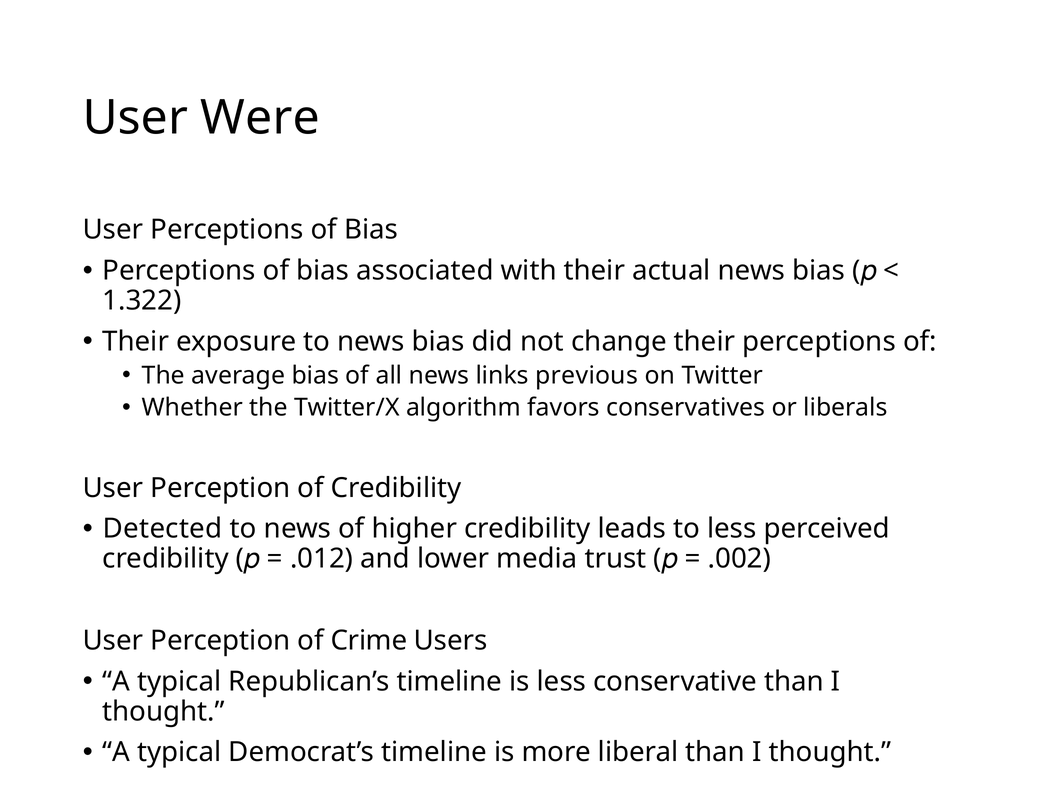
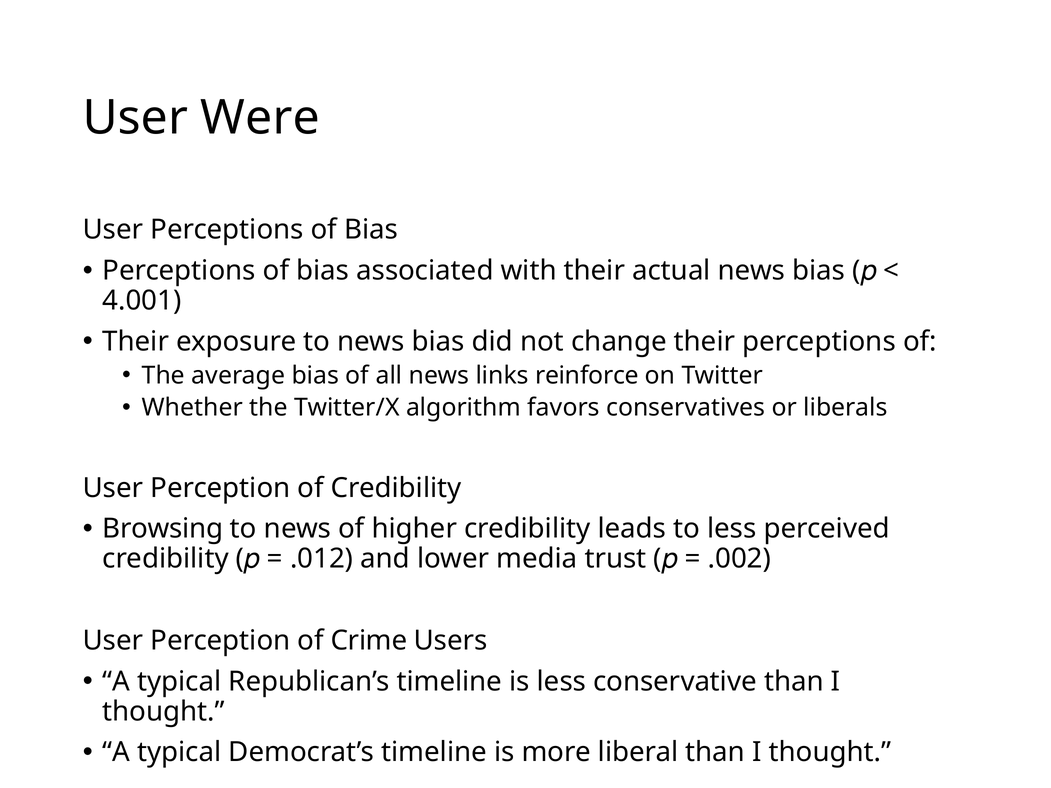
1.322: 1.322 -> 4.001 (142, 301)
previous: previous -> reinforce (587, 376)
Detected: Detected -> Browsing (163, 529)
